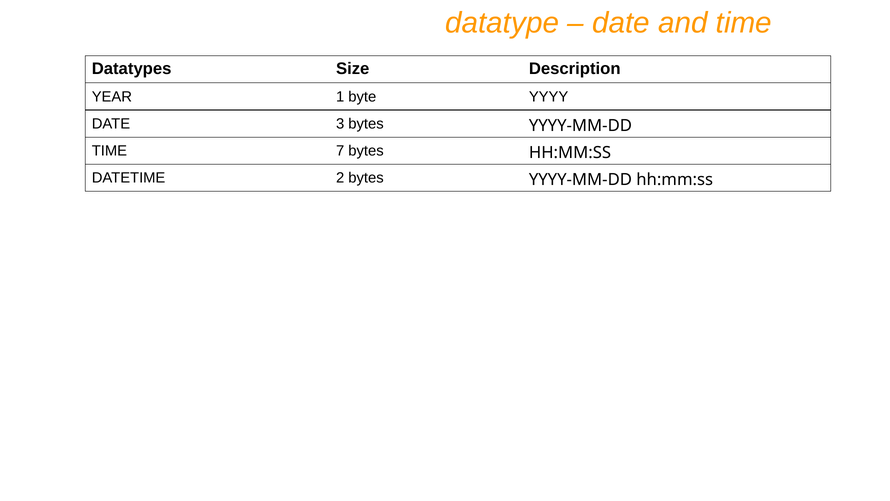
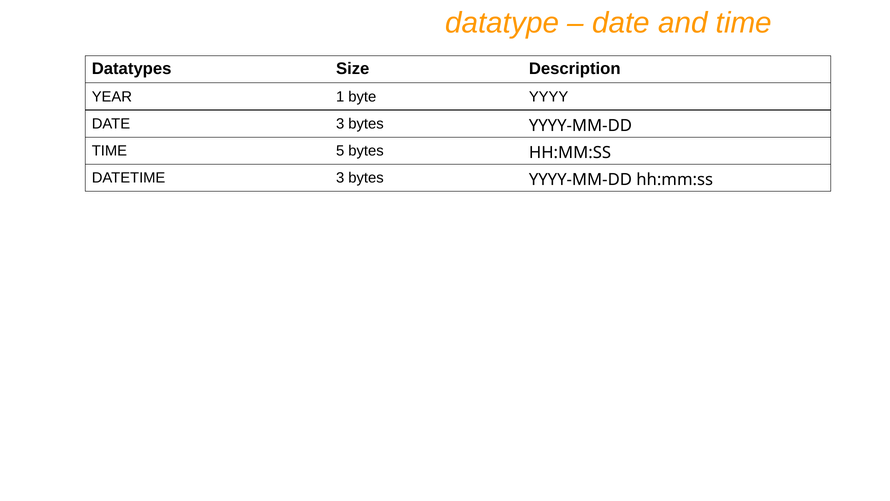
7: 7 -> 5 (340, 151)
DATETIME 2: 2 -> 3 (340, 178)
